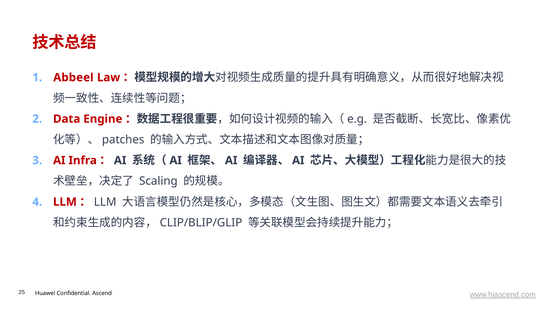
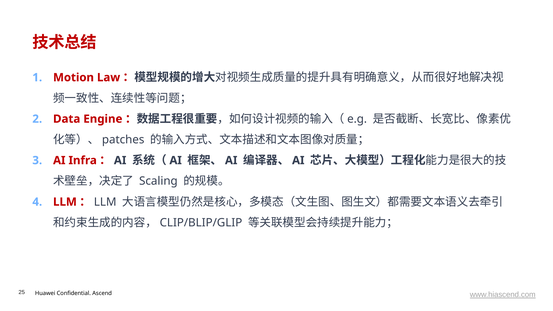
Abbeel: Abbeel -> Motion (74, 77)
